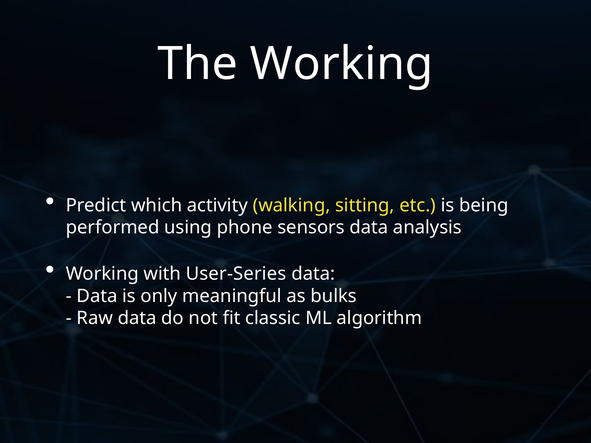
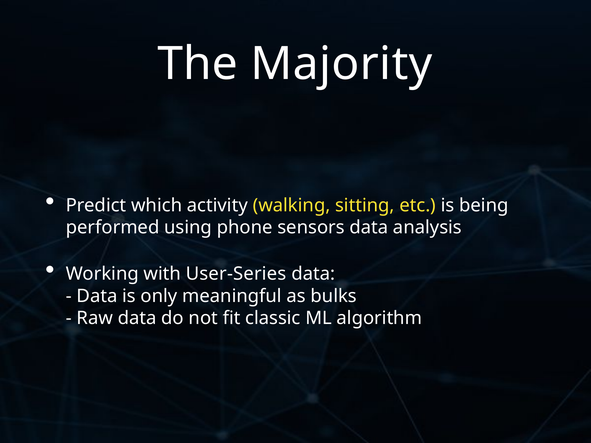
The Working: Working -> Majority (341, 64)
